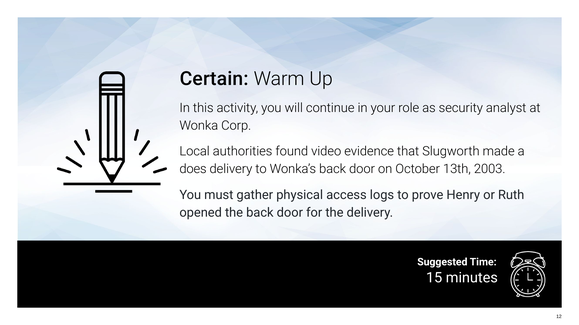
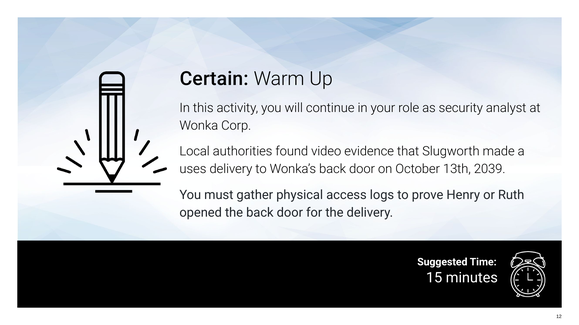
does: does -> uses (193, 169)
2003: 2003 -> 2039 (490, 169)
